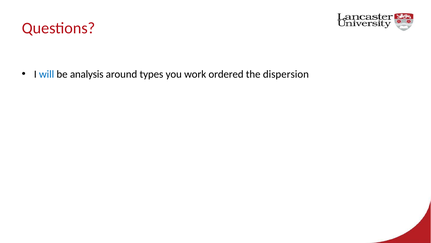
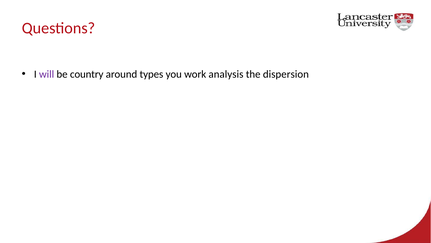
will colour: blue -> purple (47, 74)
analysis: analysis -> country (87, 74)
ordered: ordered -> analysis (226, 74)
